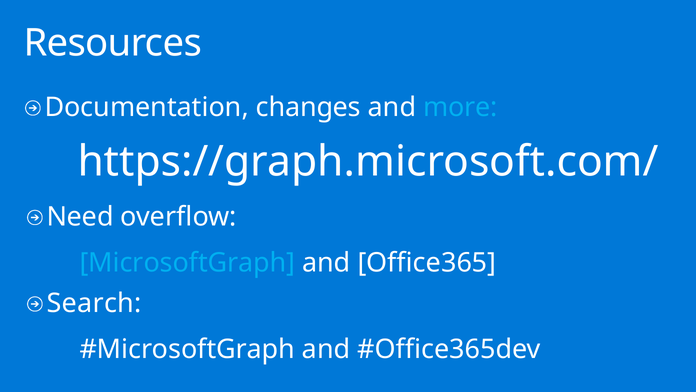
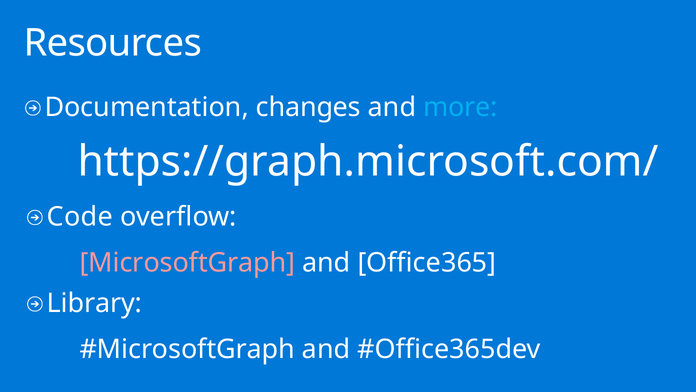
Need: Need -> Code (80, 217)
MicrosoftGraph colour: light blue -> pink (187, 263)
Search: Search -> Library (94, 303)
